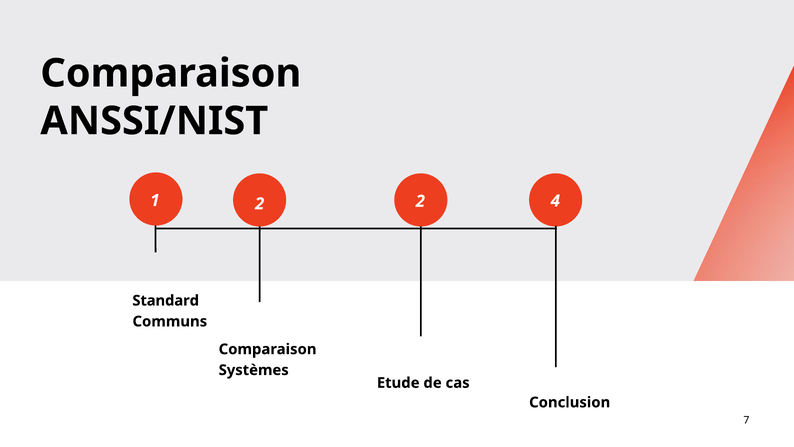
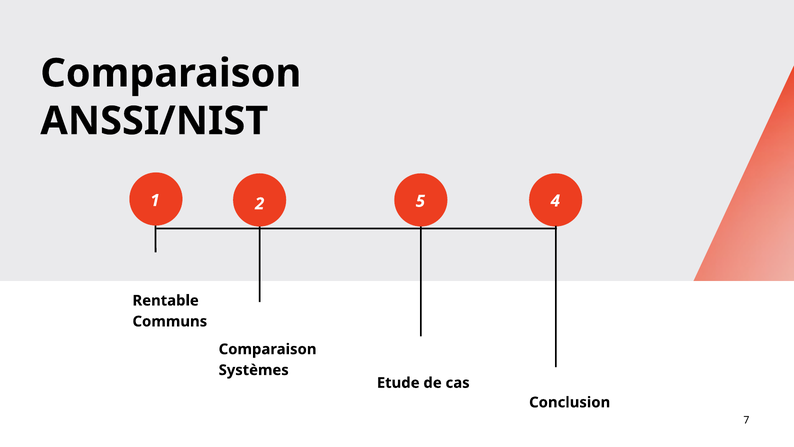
2 2: 2 -> 5 (420, 201)
Standard: Standard -> Rentable (166, 300)
